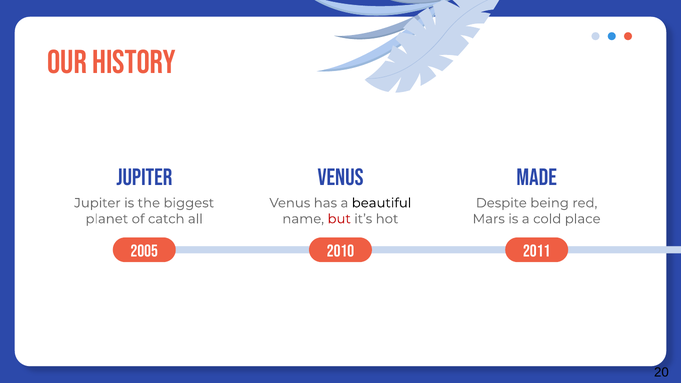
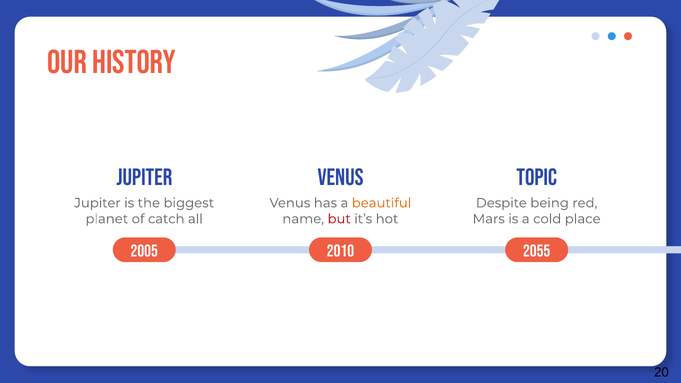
made: made -> topic (537, 178)
beautiful colour: black -> orange (382, 203)
2011: 2011 -> 2055 (537, 251)
